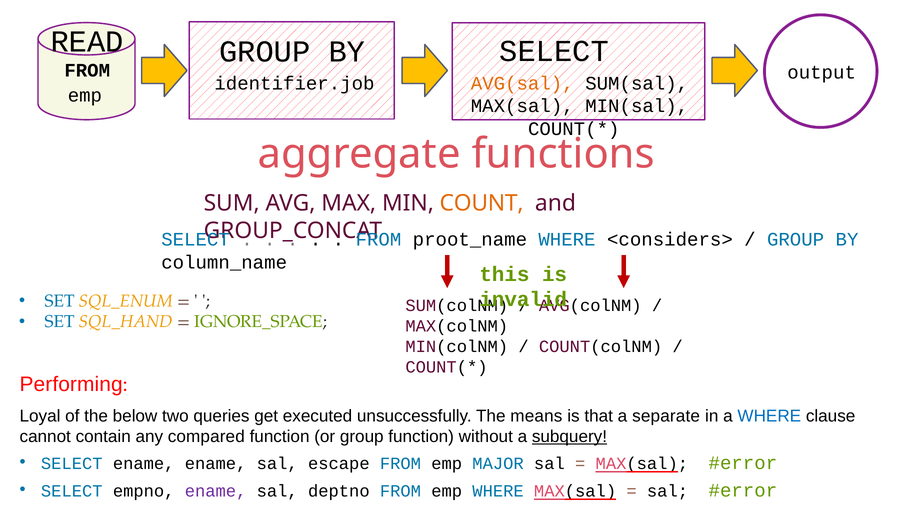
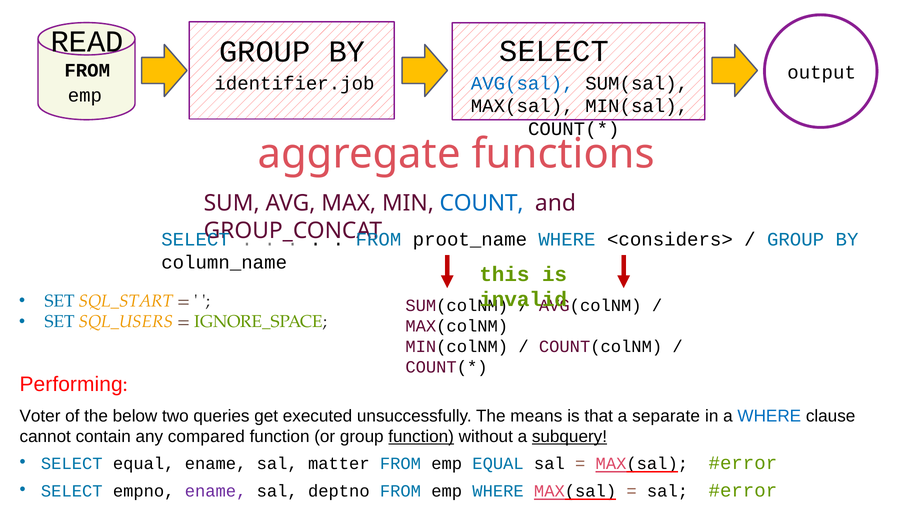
AVG(sal colour: orange -> blue (522, 83)
COUNT colour: orange -> blue (482, 203)
SQL_ENUM: SQL_ENUM -> SQL_START (126, 301)
SQL_HAND: SQL_HAND -> SQL_USERS (126, 321)
Loyal: Loyal -> Voter (40, 416)
function underline: none -> present (421, 436)
SELECT ename: ename -> equal (144, 463)
escape: escape -> matter (339, 463)
emp MAJOR: MAJOR -> EQUAL (498, 463)
